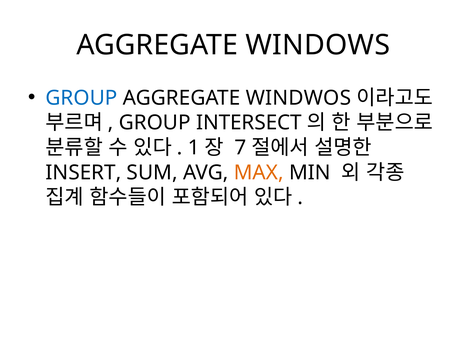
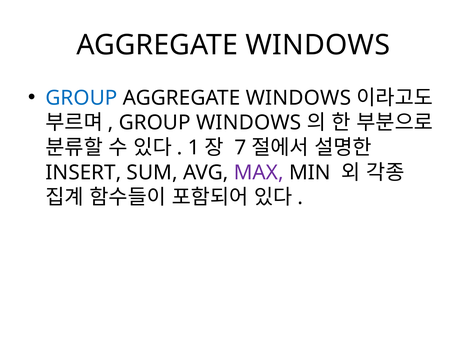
WINDWOS: WINDWOS -> WINDOWS (298, 98)
GROUP INTERSECT: INTERSECT -> WINDOWS (249, 123)
MAX colour: orange -> purple (259, 173)
